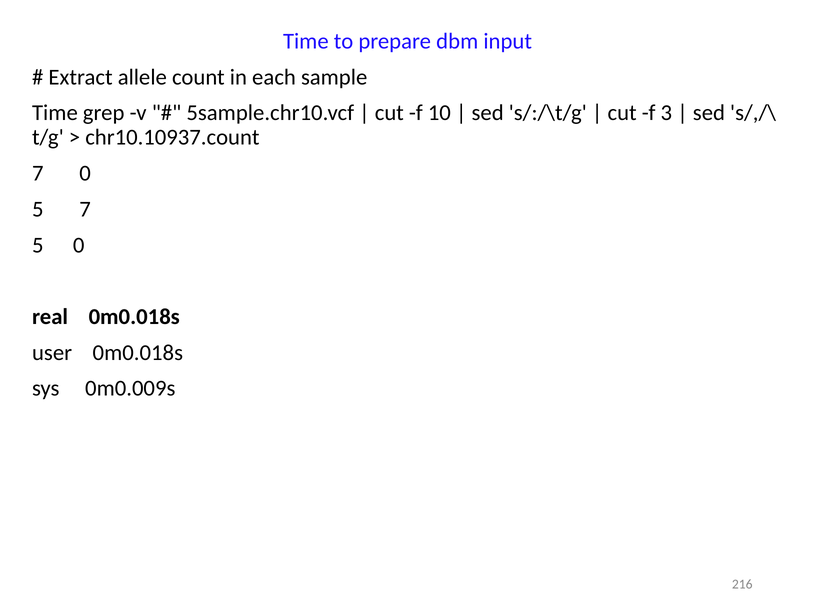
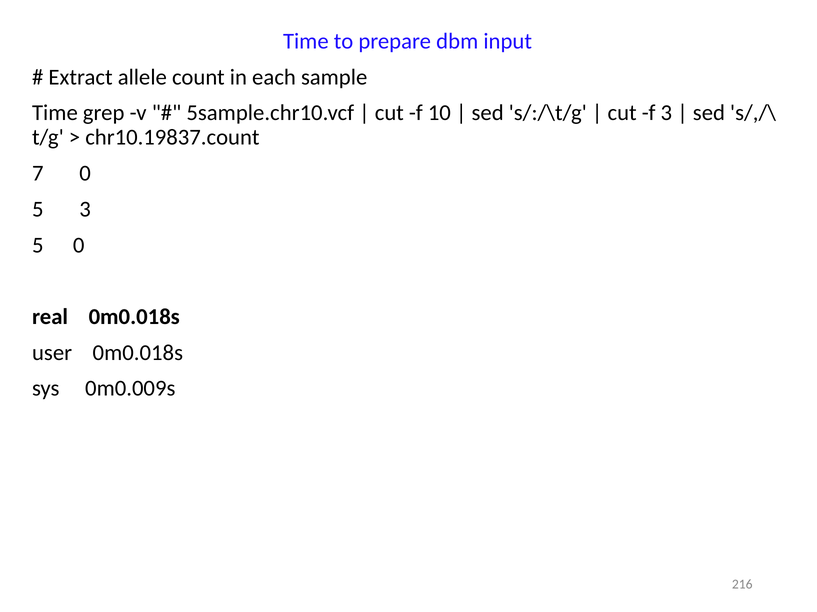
chr10.10937.count: chr10.10937.count -> chr10.19837.count (172, 138)
5 7: 7 -> 3 (85, 209)
